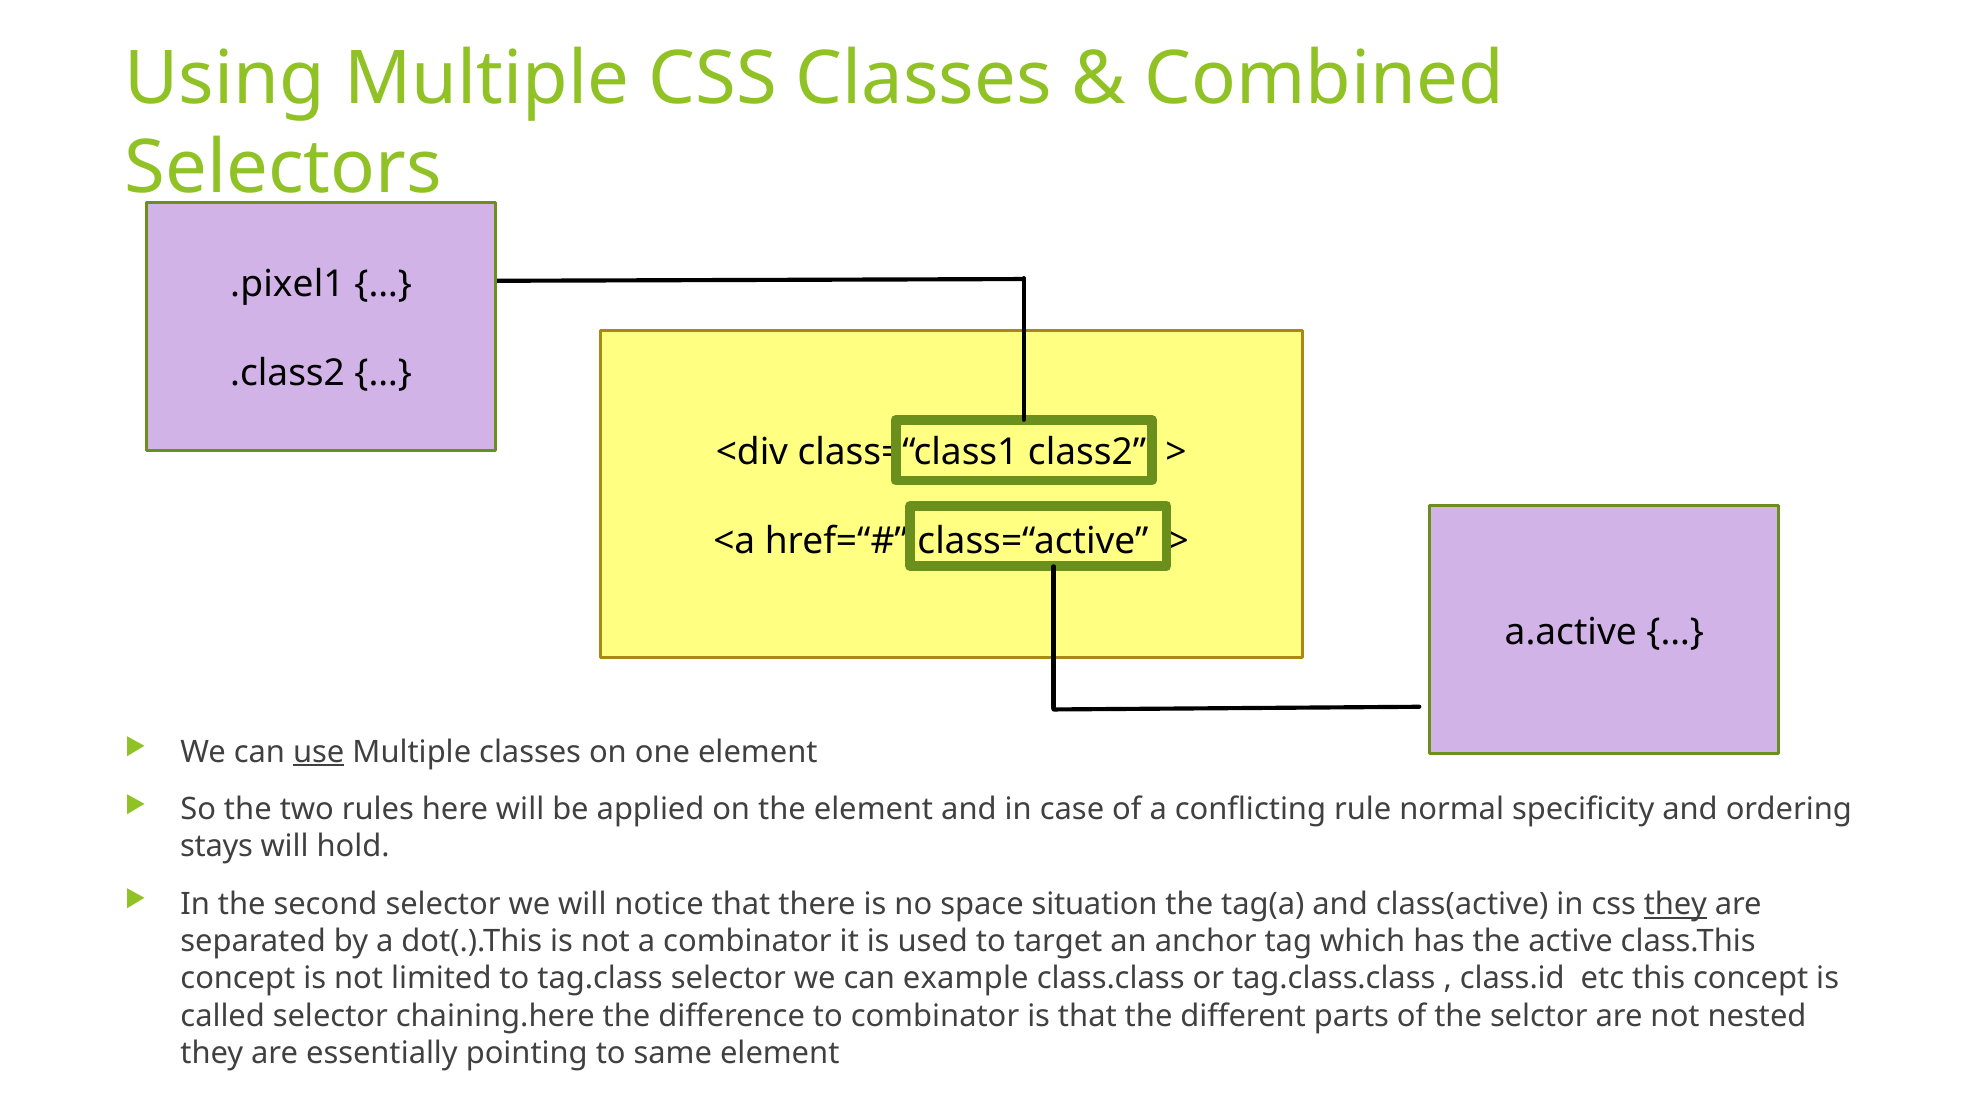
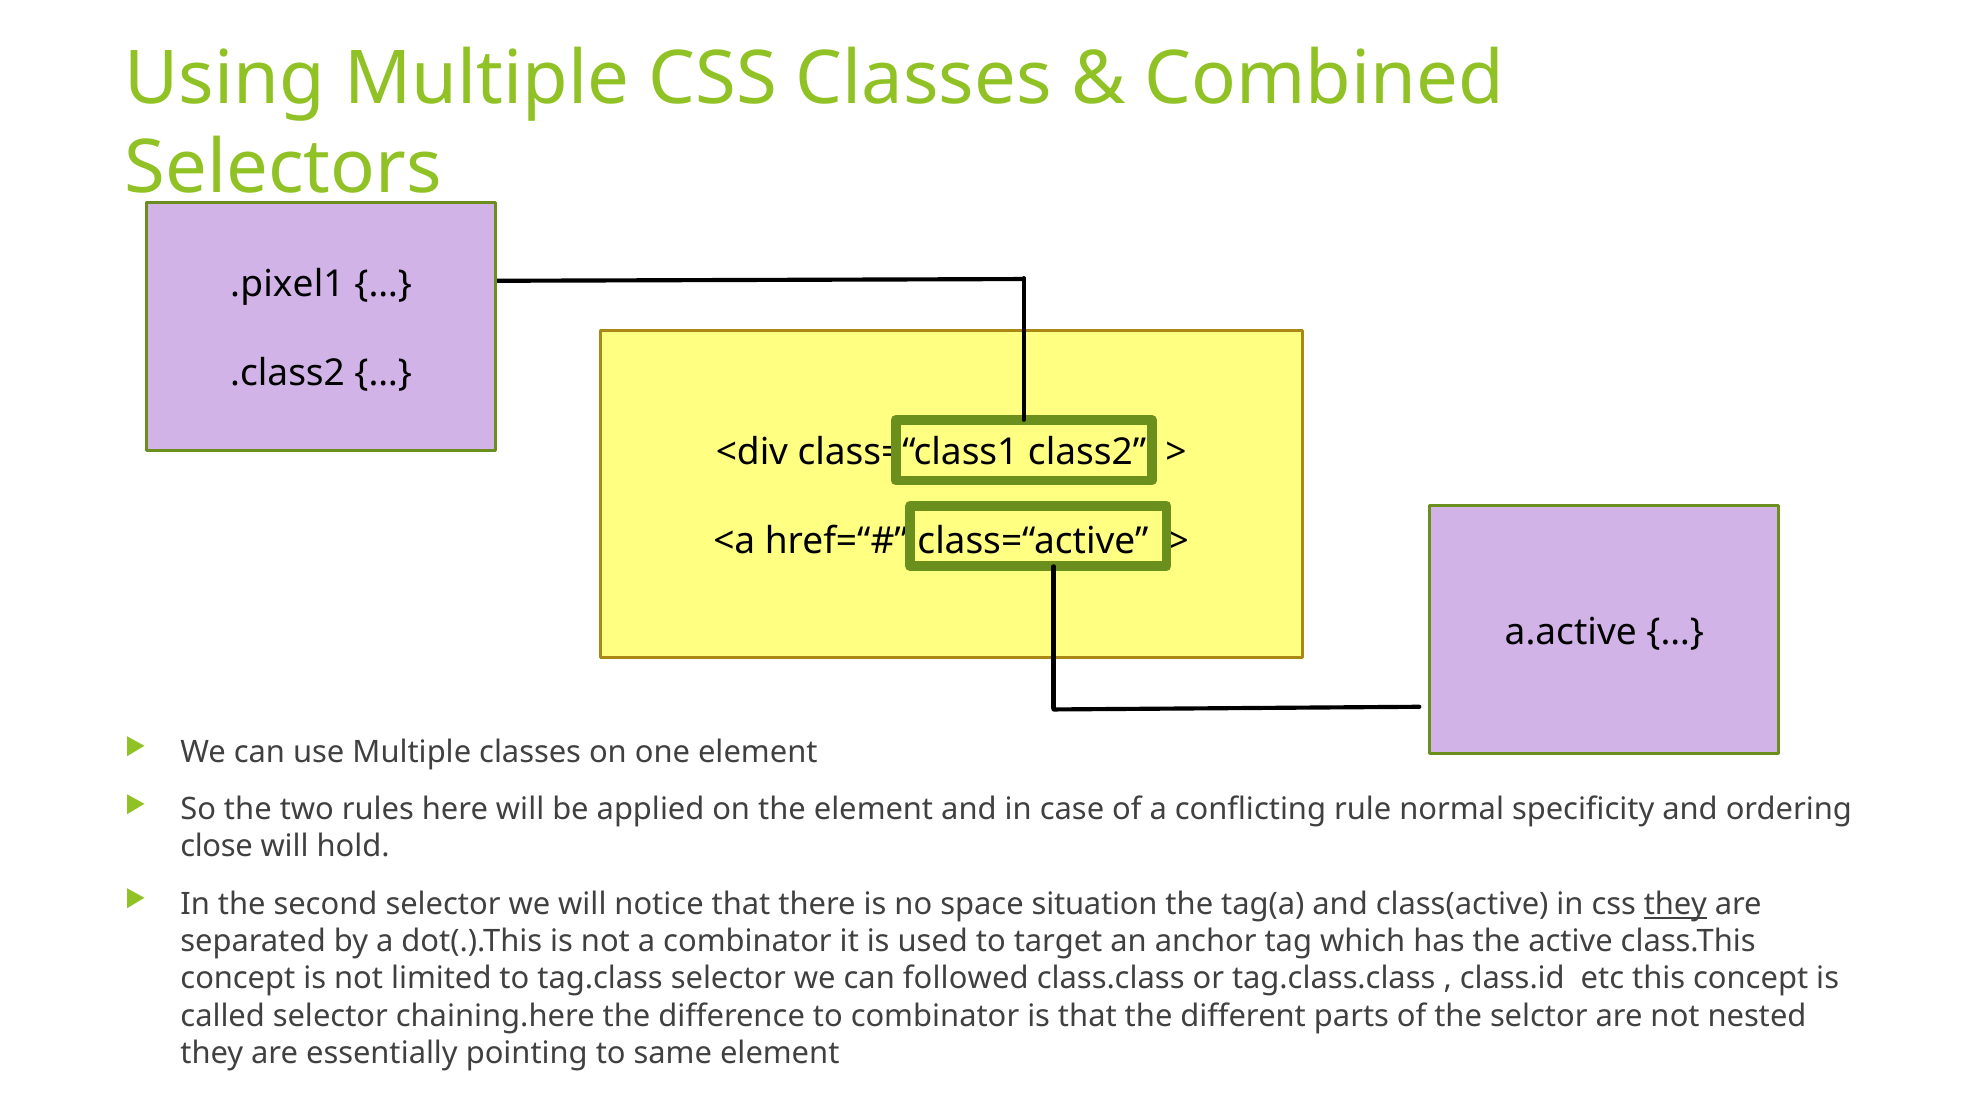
use underline: present -> none (319, 752)
stays: stays -> close (217, 847)
example: example -> followed (966, 979)
